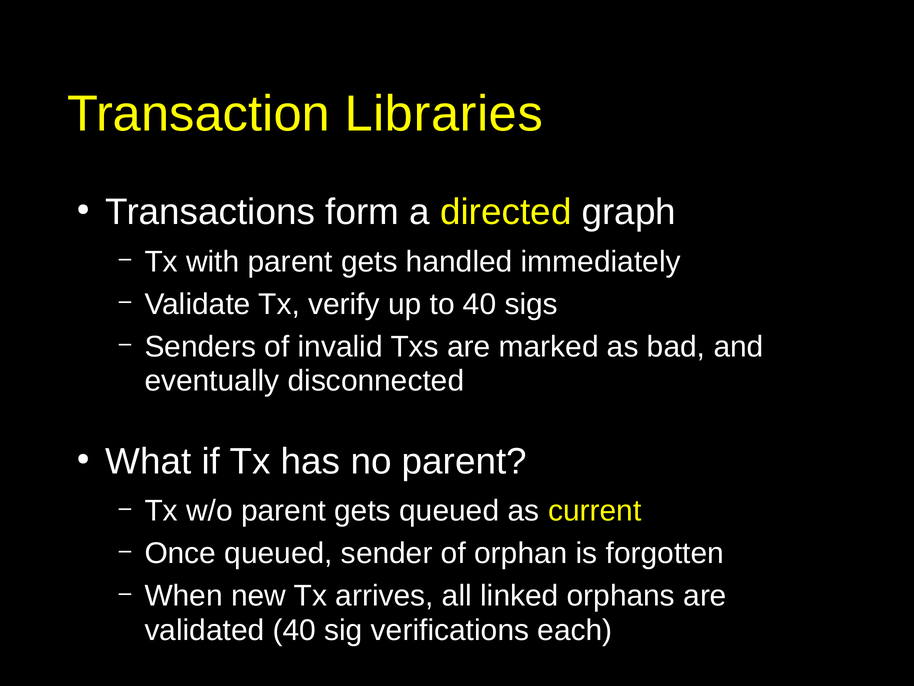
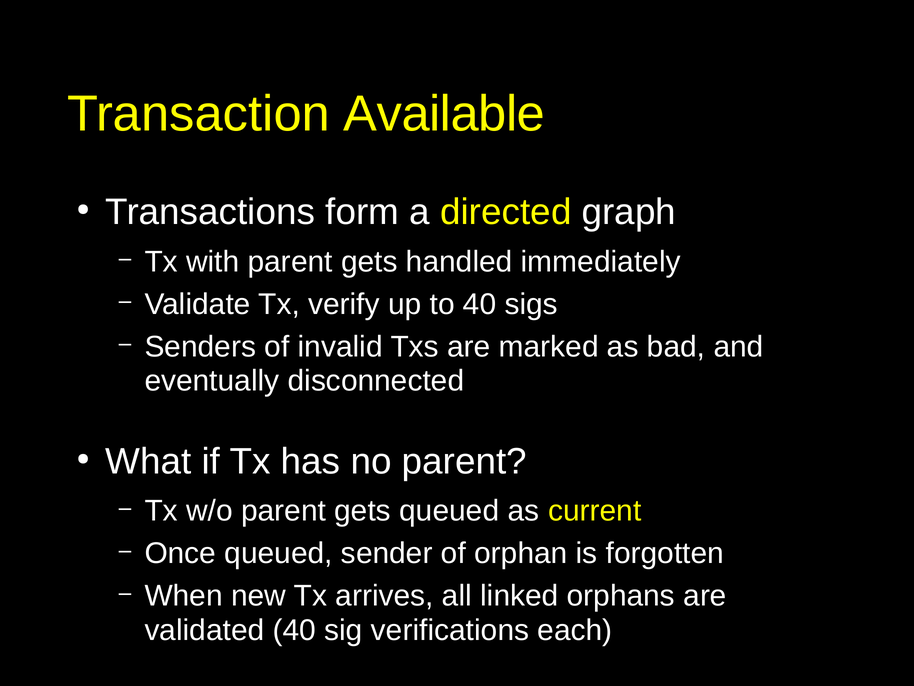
Libraries: Libraries -> Available (444, 114)
